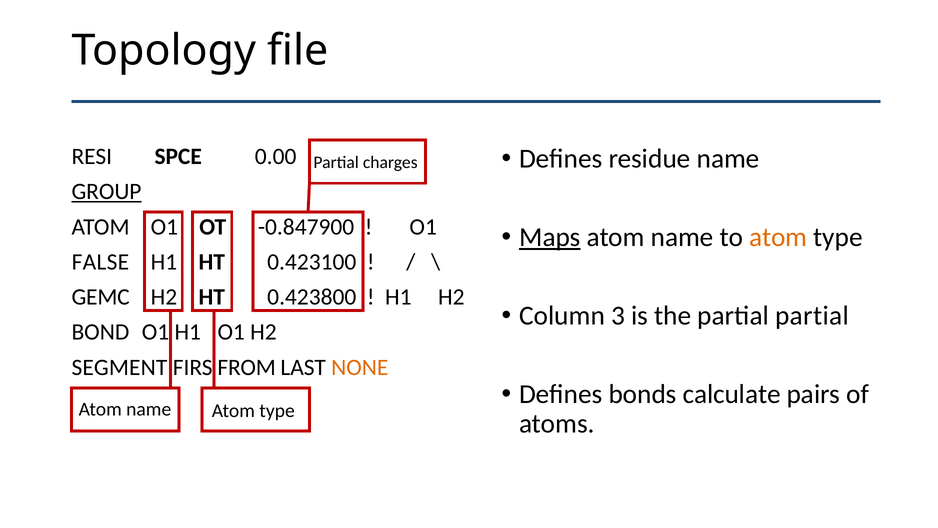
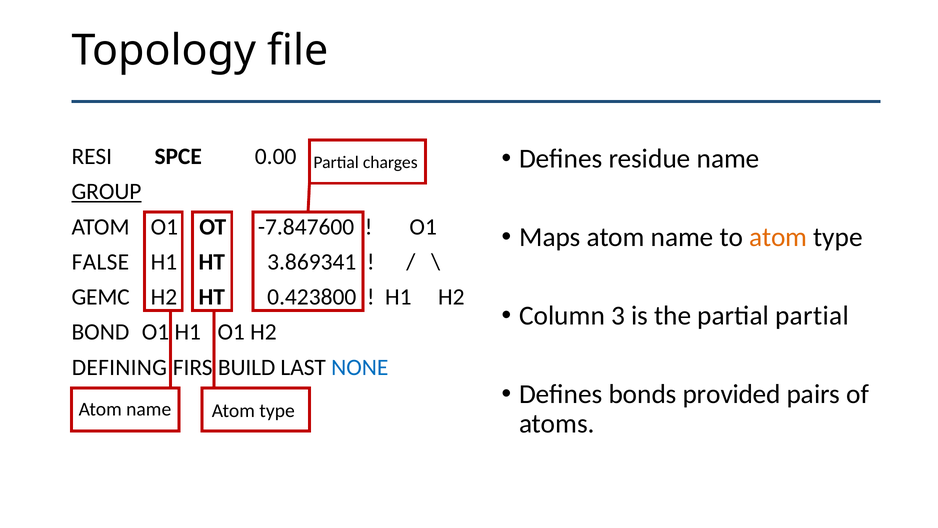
-0.847900: -0.847900 -> -7.847600 (306, 227)
Maps underline: present -> none (550, 237)
0.423100: 0.423100 -> 3.869341 (312, 262)
SEGMENT: SEGMENT -> DEFINING (119, 367)
FROM: FROM -> BUILD (247, 367)
NONE colour: orange -> blue (360, 367)
calculate: calculate -> provided (732, 394)
